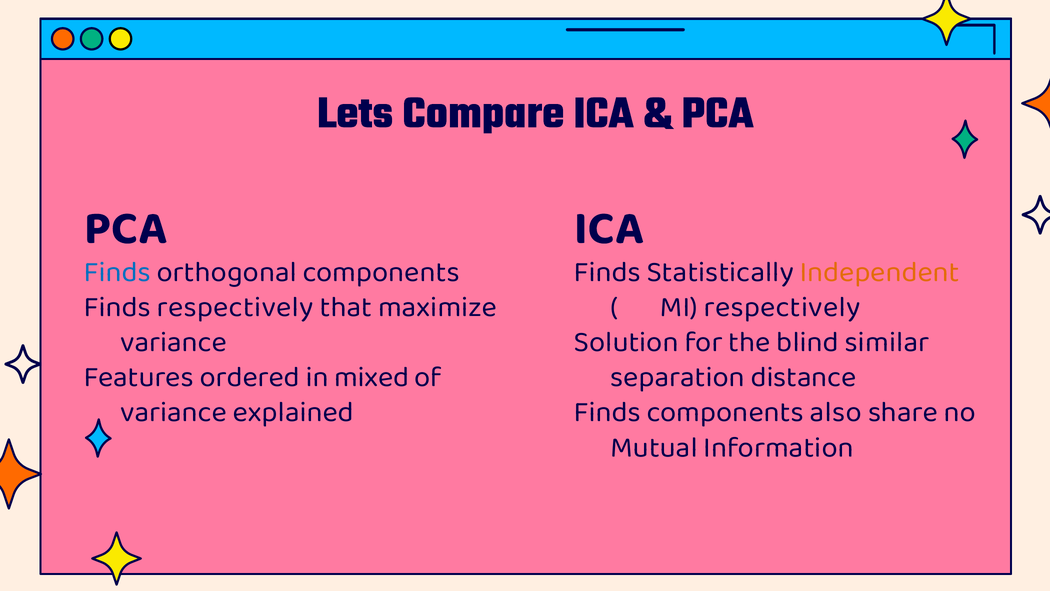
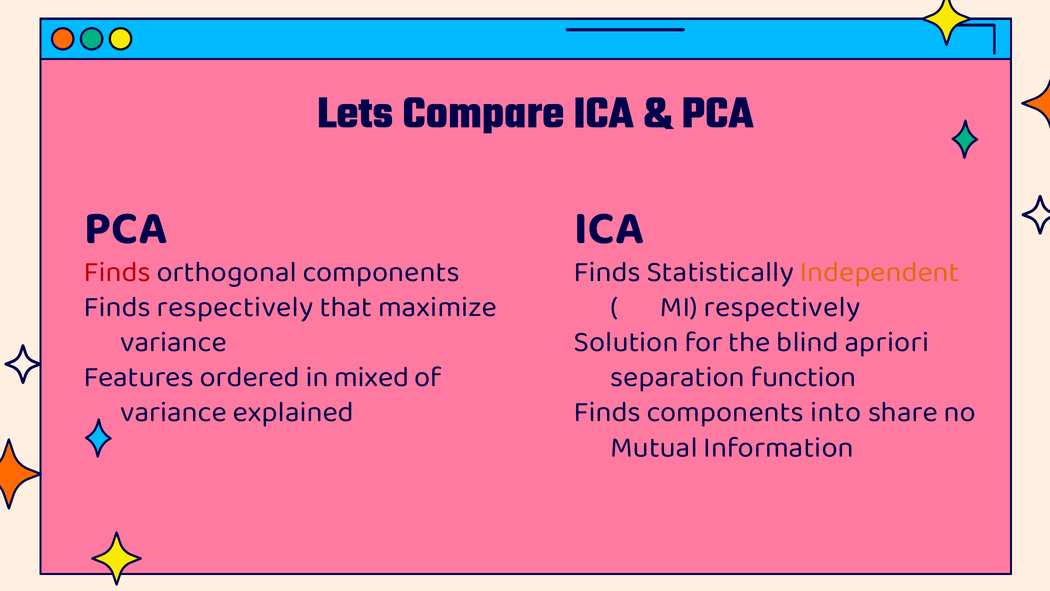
Finds colour: blue -> red (117, 272)
similar: similar -> apriori (887, 342)
distance: distance -> function (804, 377)
also: also -> into (836, 412)
